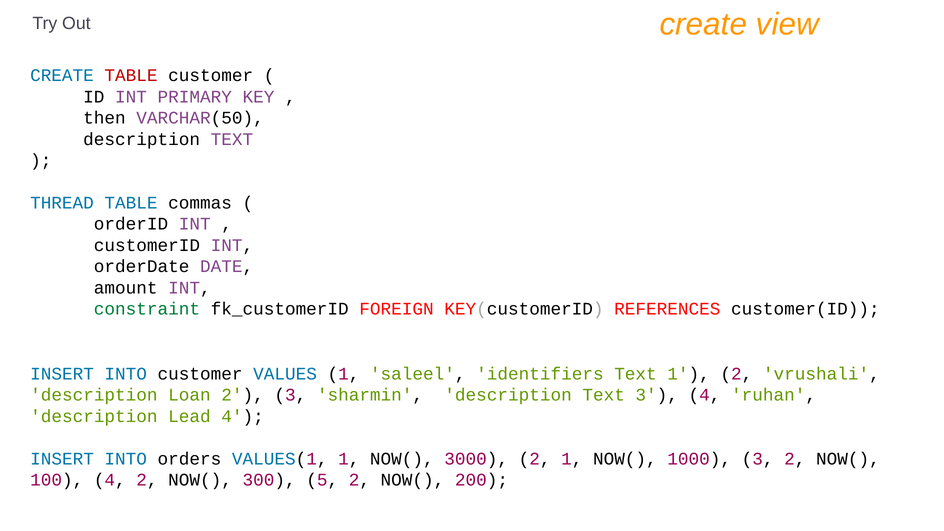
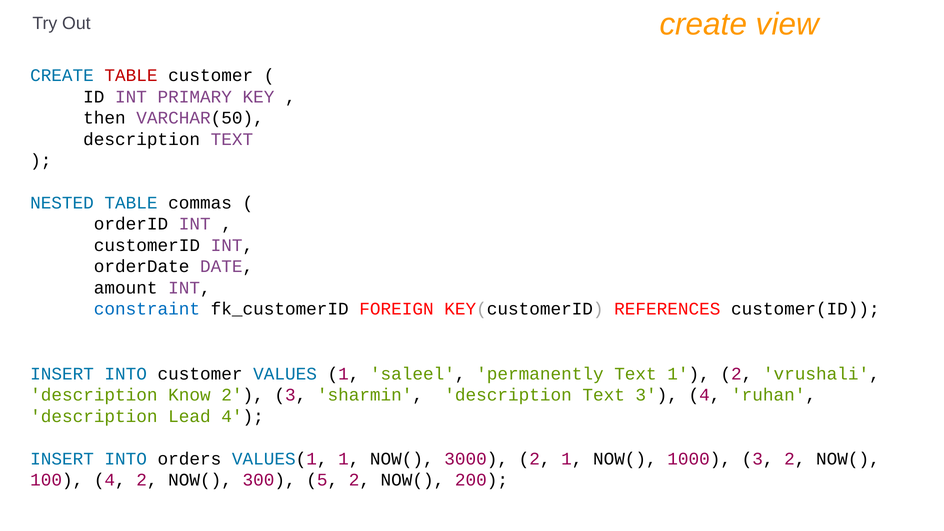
THREAD: THREAD -> NESTED (62, 203)
constraint colour: green -> blue (147, 309)
identifiers: identifiers -> permanently (540, 374)
Loan: Loan -> Know (189, 395)
